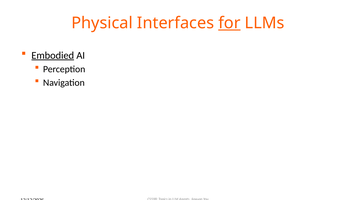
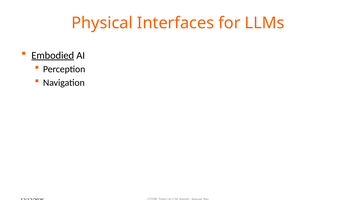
for underline: present -> none (229, 23)
